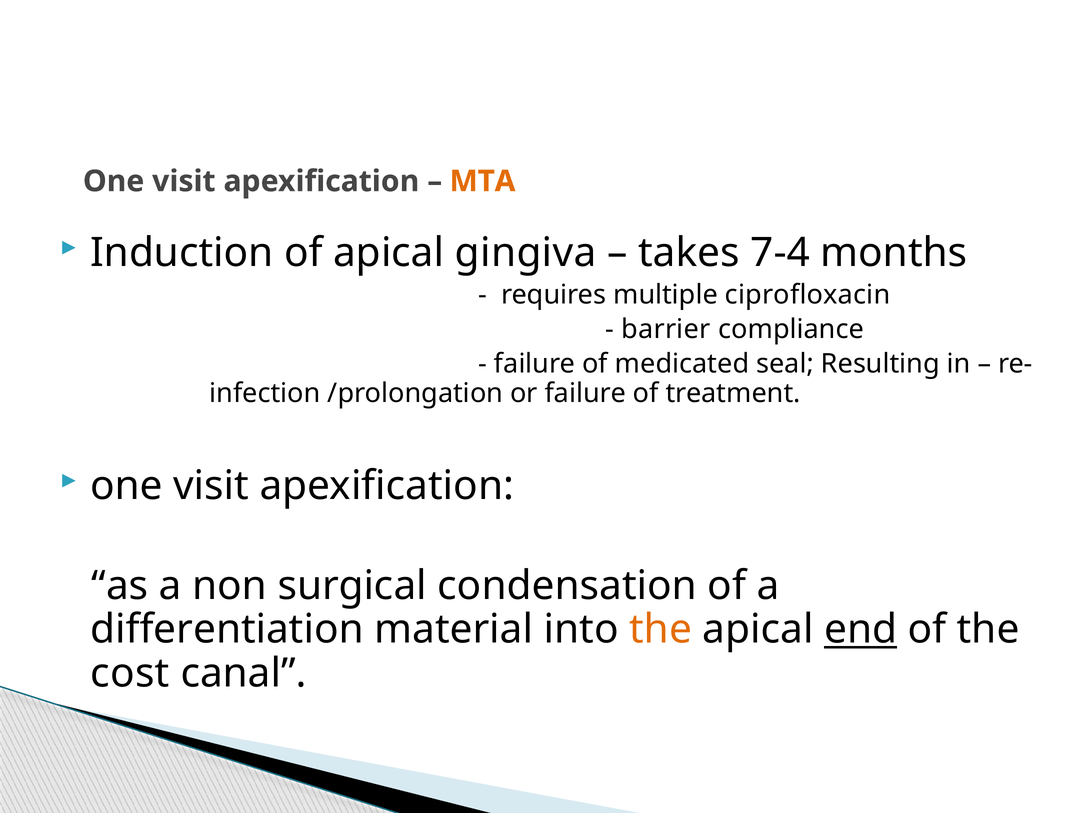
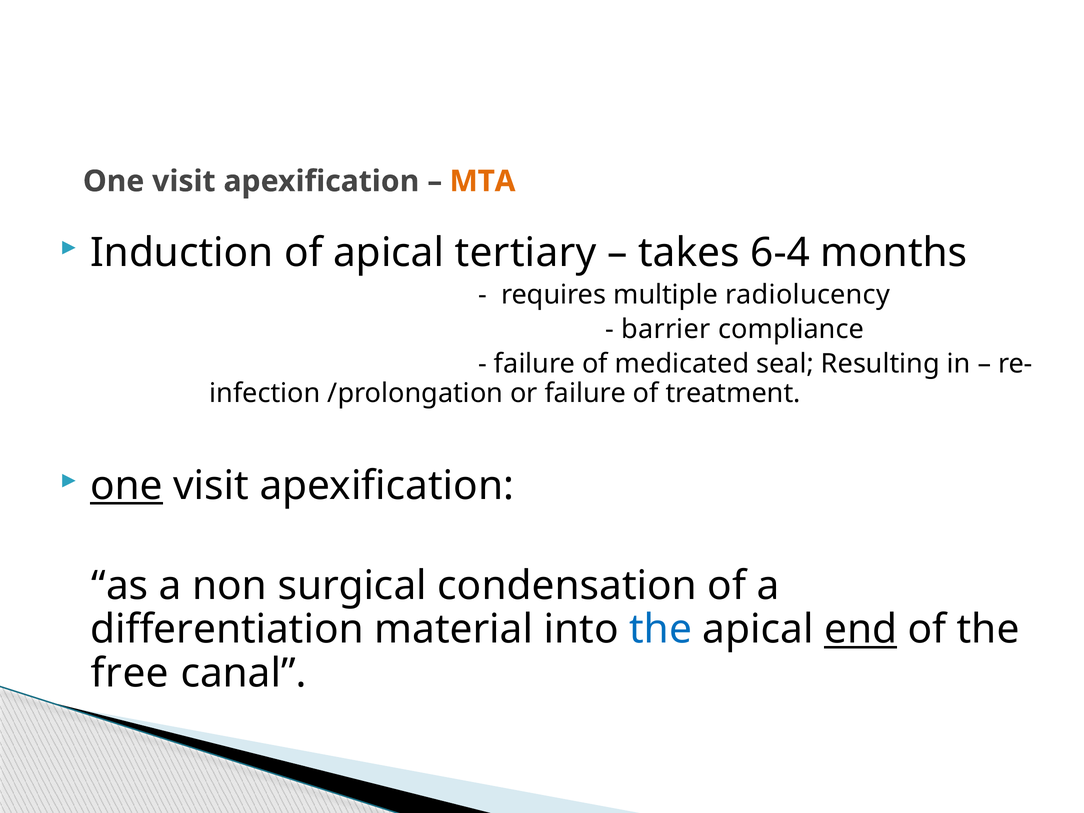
gingiva: gingiva -> tertiary (526, 253)
7-4: 7-4 -> 6-4 (780, 253)
ciprofloxacin: ciprofloxacin -> radiolucency (808, 295)
one underline: none -> present (127, 486)
the colour: orange -> blue (661, 630)
cost: cost -> free (130, 674)
